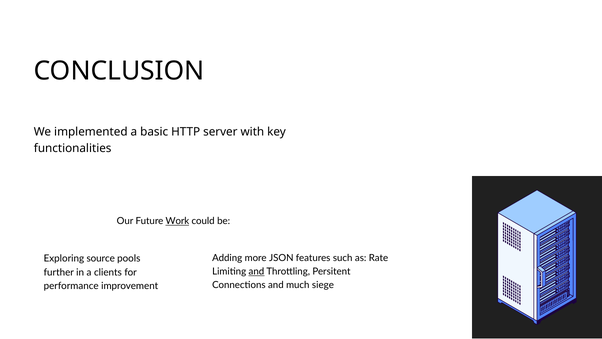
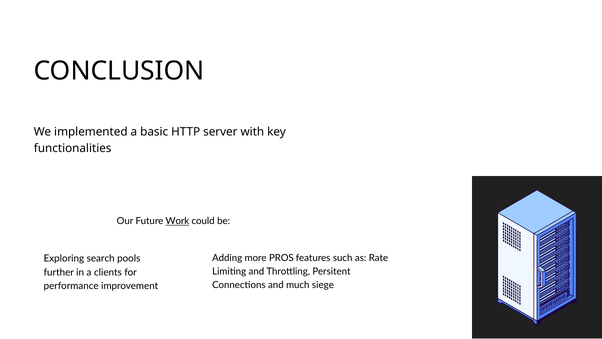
JSON: JSON -> PROS (281, 258)
source: source -> search (101, 258)
and underline: present -> none (256, 271)
